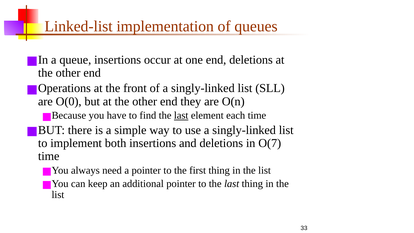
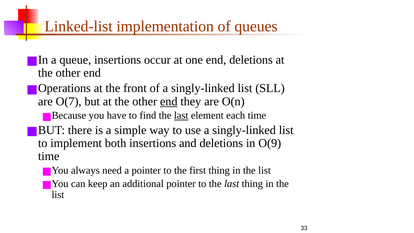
O(0: O(0 -> O(7 (69, 101)
end underline: none -> present (169, 101)
O(7: O(7 -> O(9 (270, 143)
